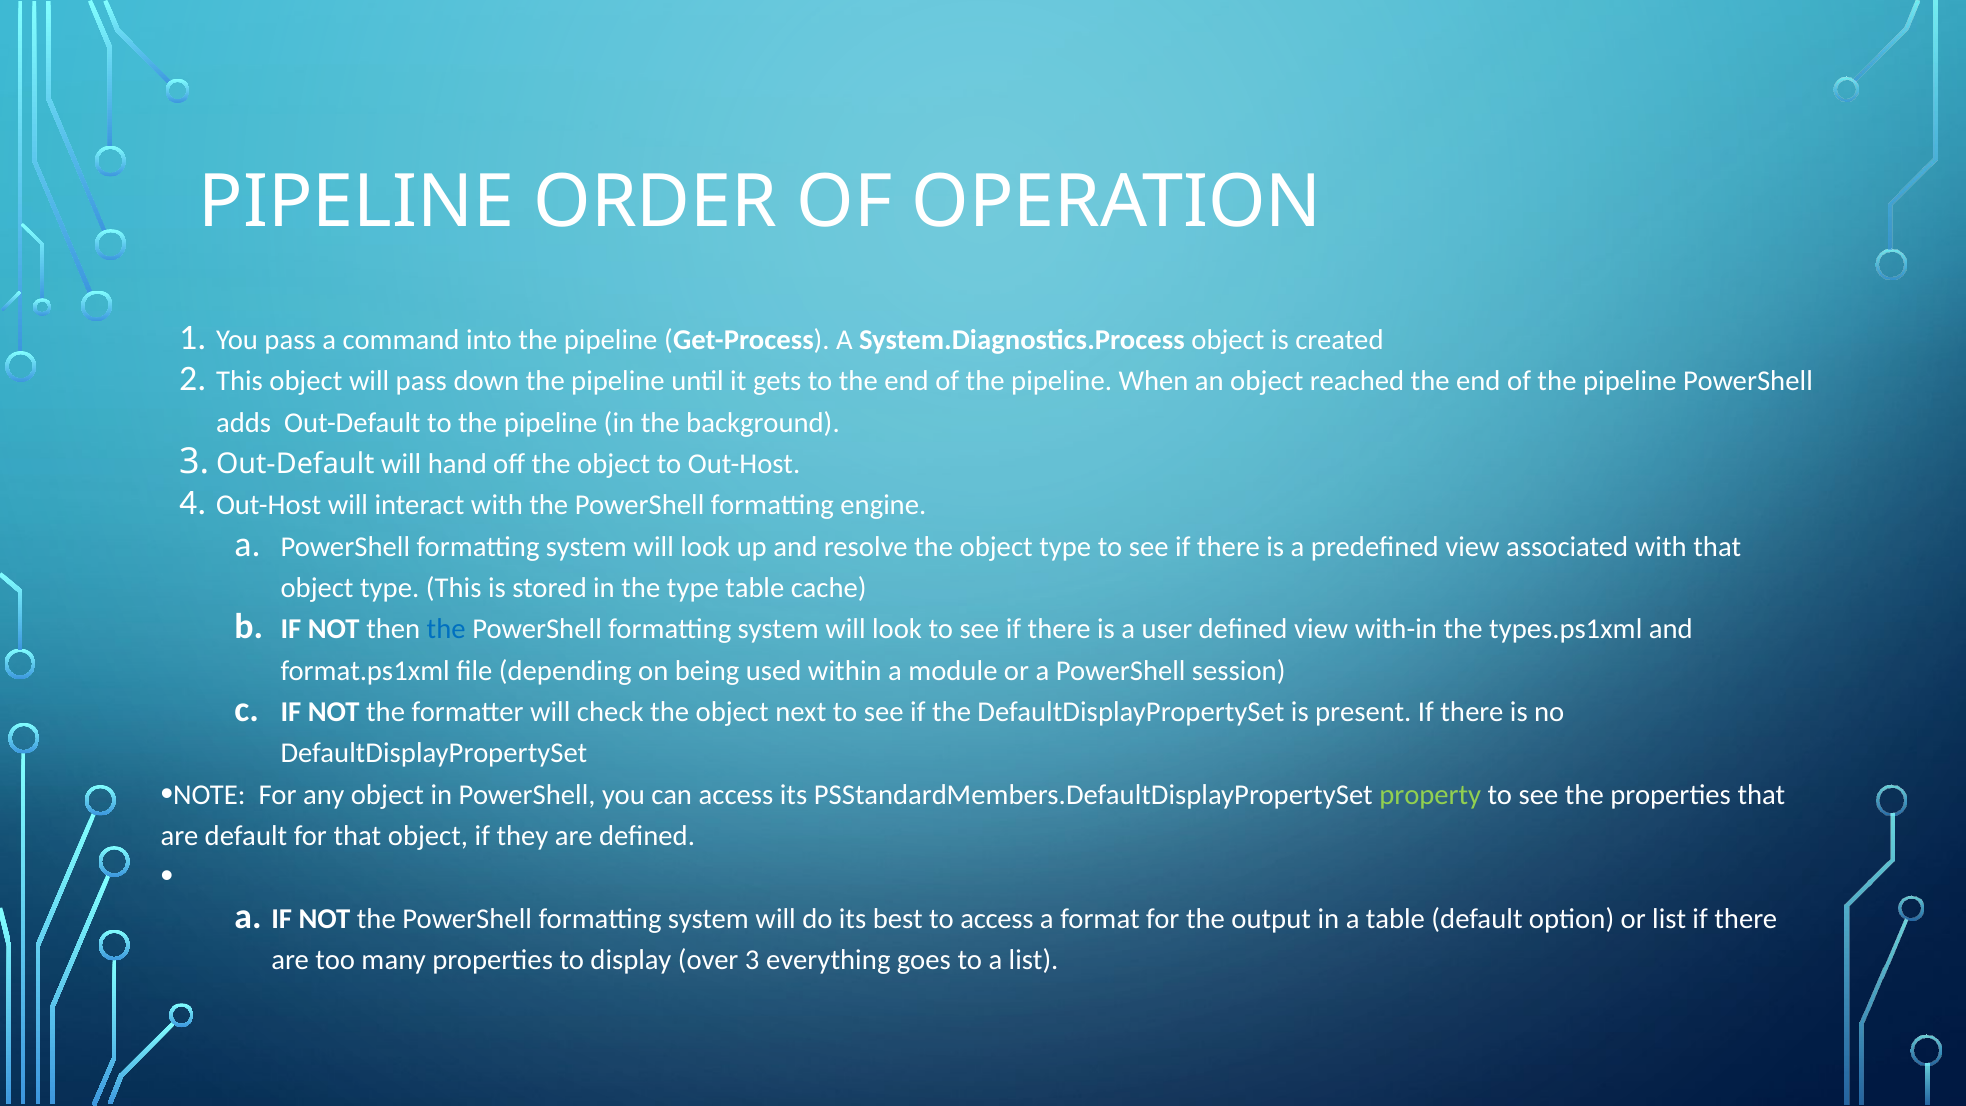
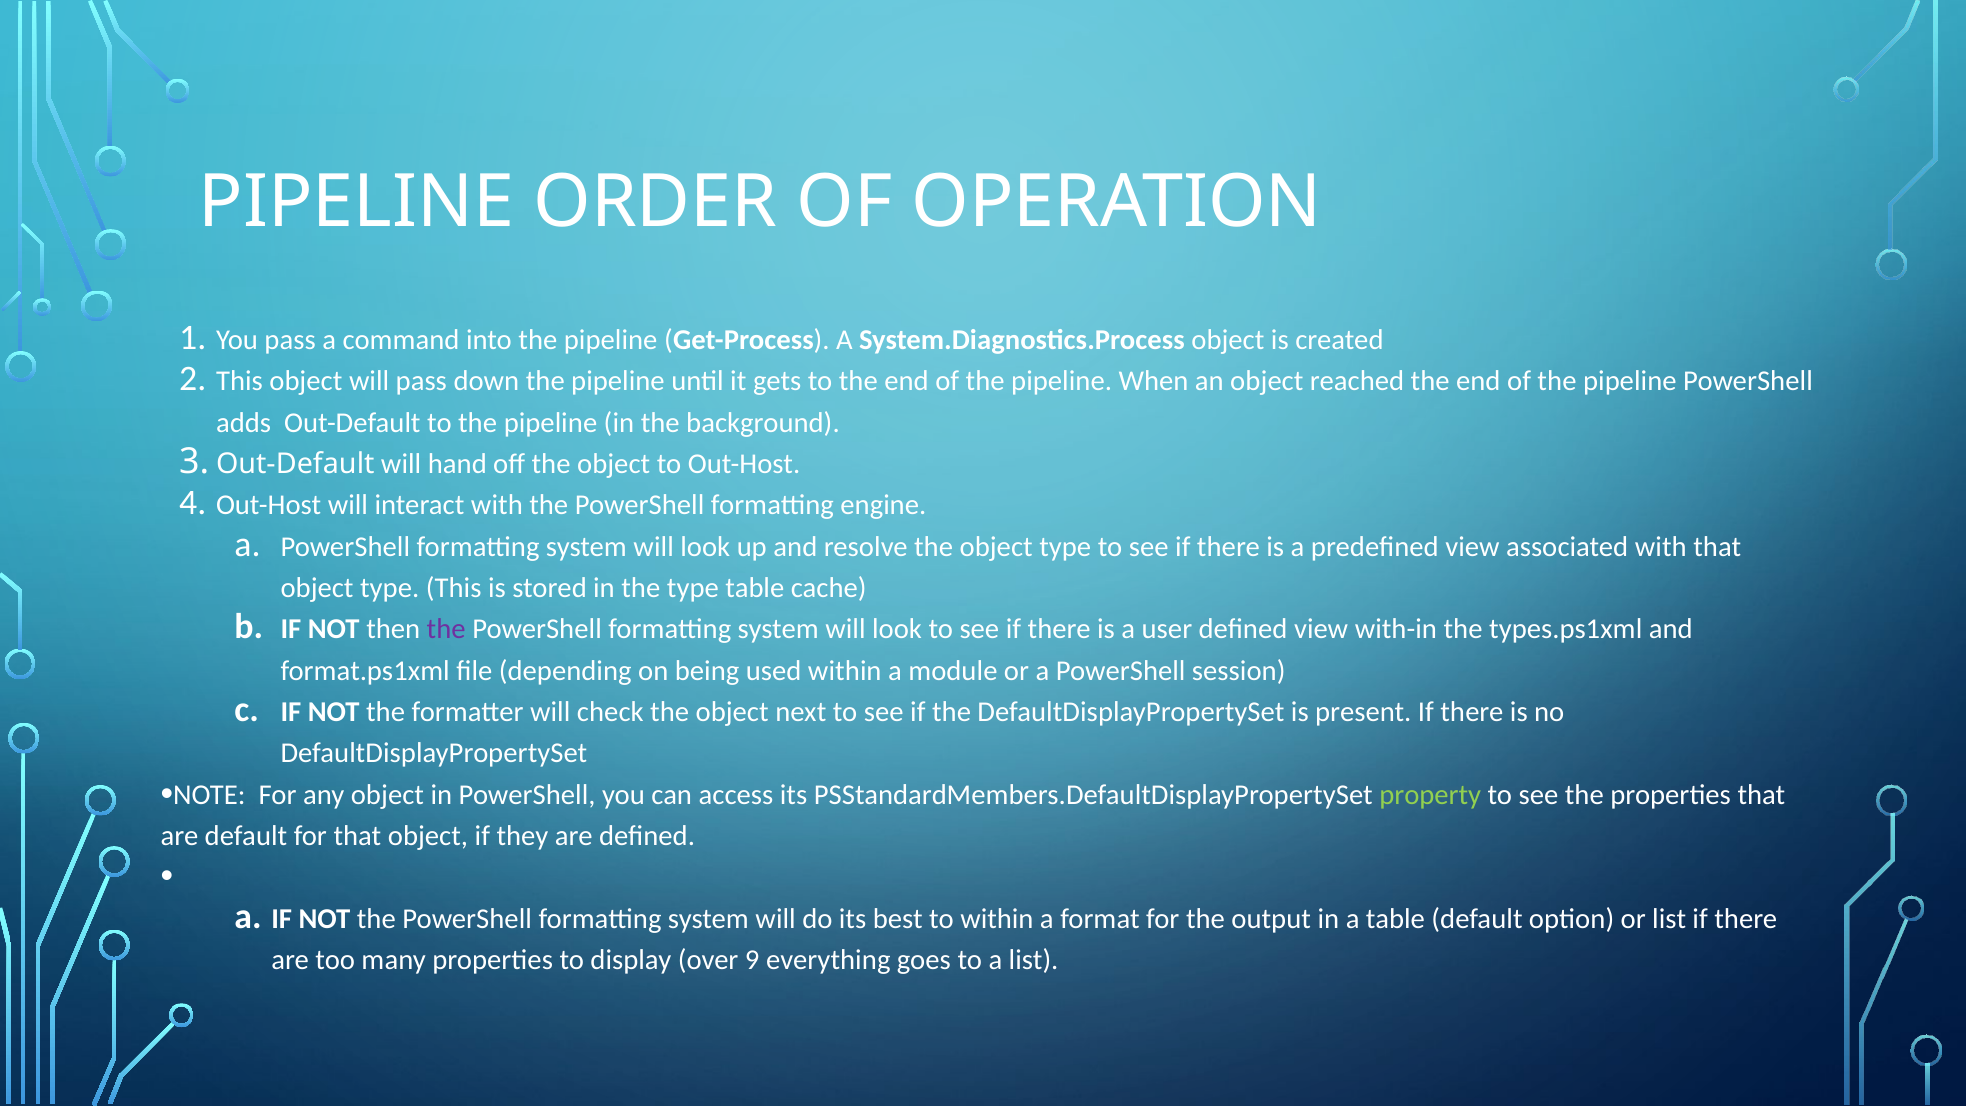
the colour: blue -> purple (446, 629)
to access: access -> within (997, 919)
over 3: 3 -> 9 (752, 960)
